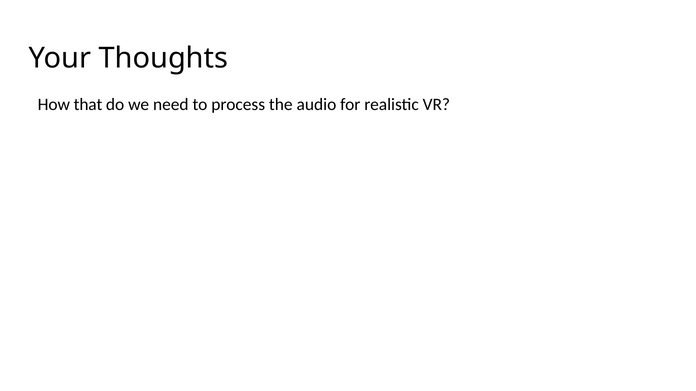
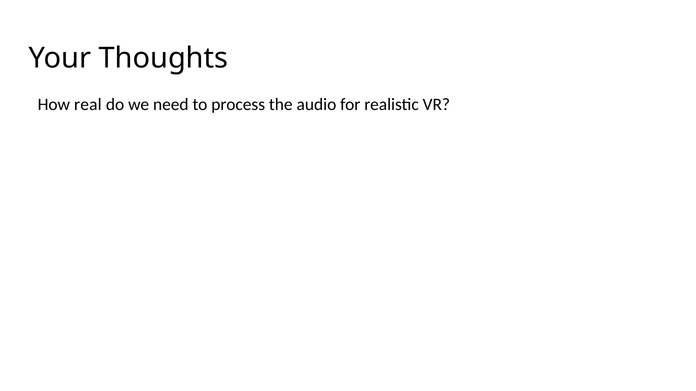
that: that -> real (88, 105)
